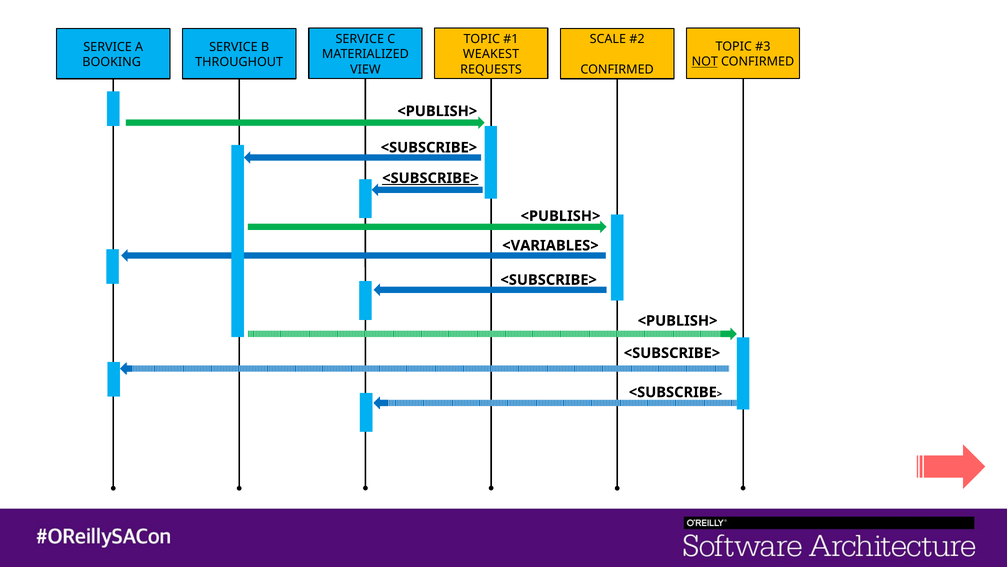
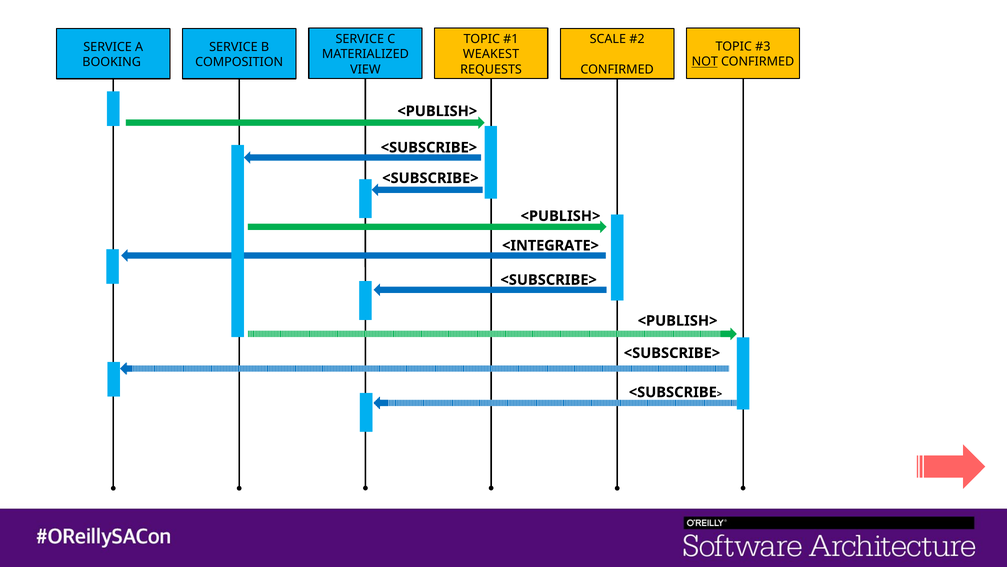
THROUGHOUT: THROUGHOUT -> COMPOSITION (239, 62)
<SUBSCRIBE> underline: present -> none (430, 178)
<VARIABLES>: <VARIABLES> -> <INTEGRATE> (551, 245)
